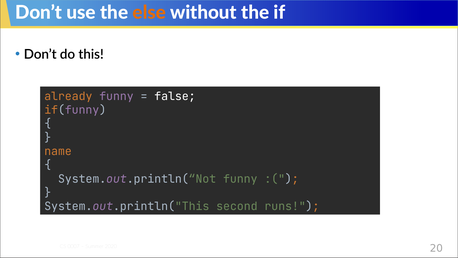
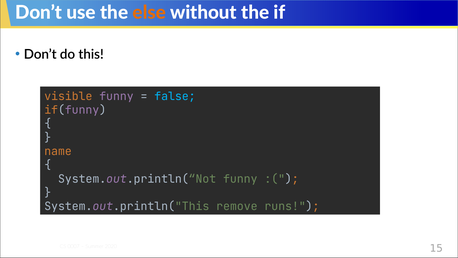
already: already -> visible (68, 96)
false colour: white -> light blue (175, 96)
second: second -> remove (237, 206)
20: 20 -> 15 (436, 248)
